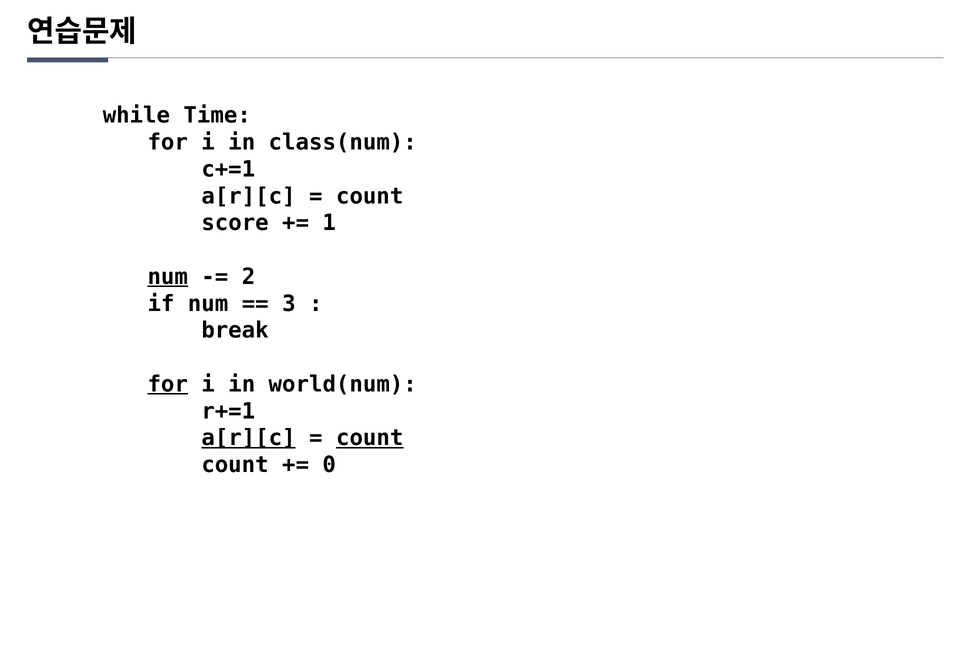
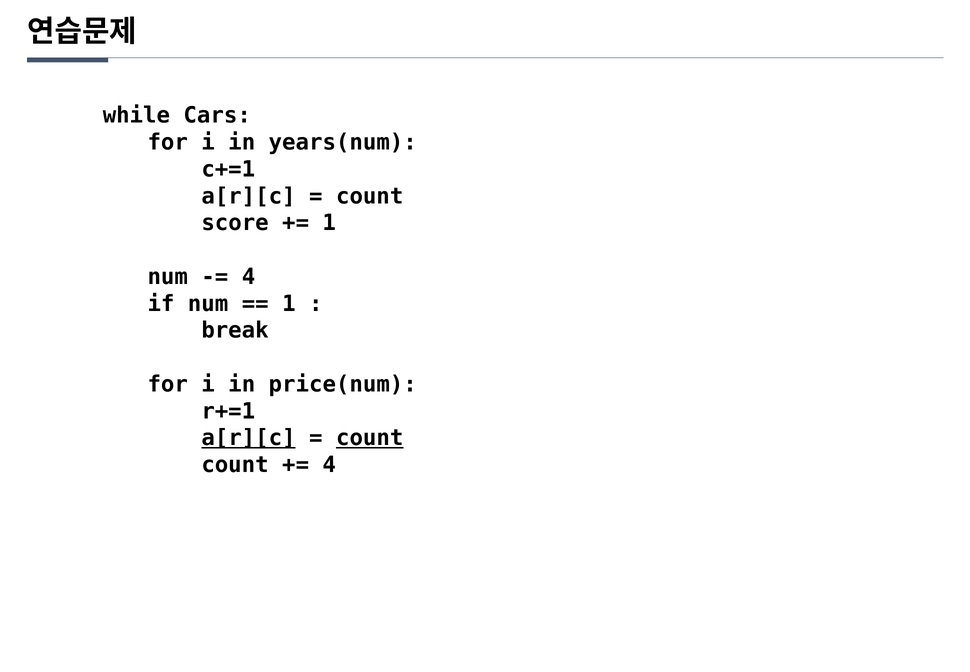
Time: Time -> Cars (217, 115)
class(num: class(num -> years(num (343, 142)
num underline: present -> none (168, 277)
2: 2 -> 4 (249, 277)
3: 3 -> 1 (289, 303)
for underline: present -> none (168, 384)
world(num: world(num -> price(num (343, 384)
0: 0 -> 4 (329, 465)
